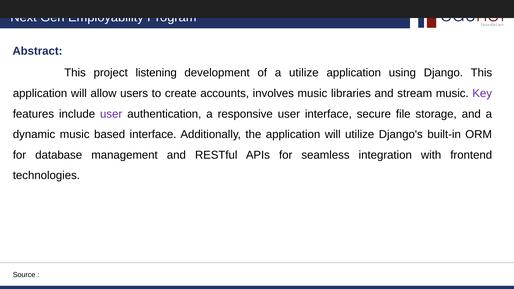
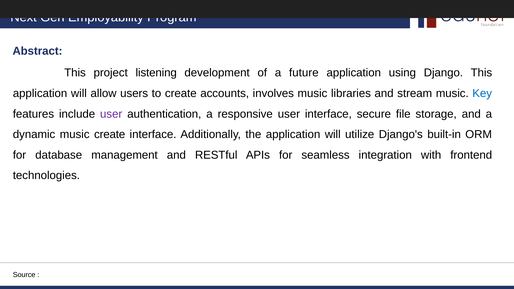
a utilize: utilize -> future (304, 73)
Key colour: purple -> blue (482, 93)
music based: based -> create (110, 135)
